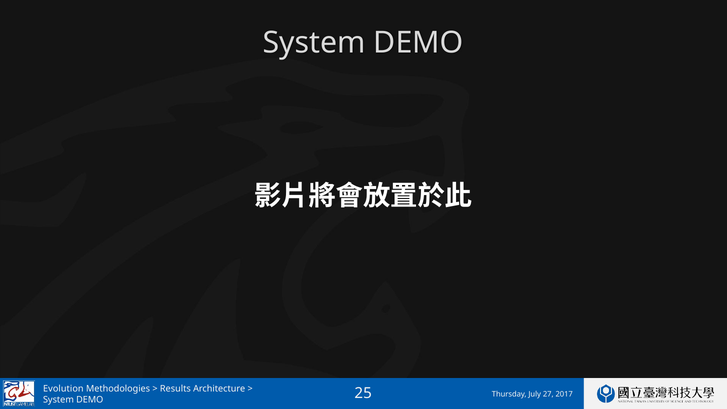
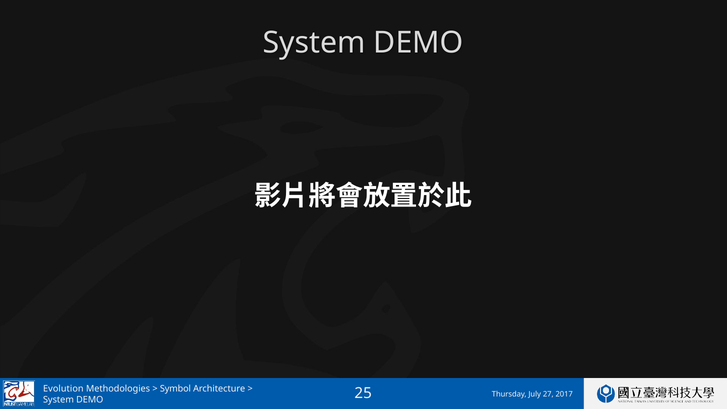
Results: Results -> Symbol (175, 389)
